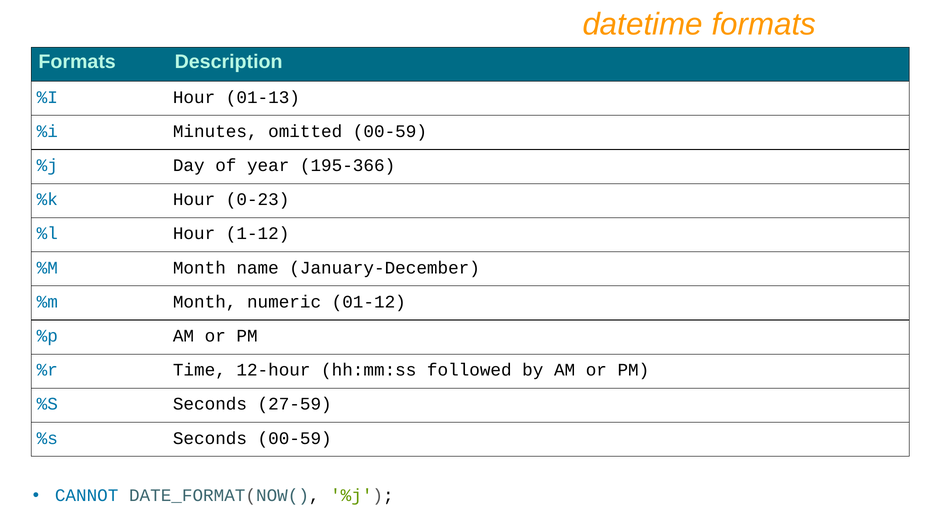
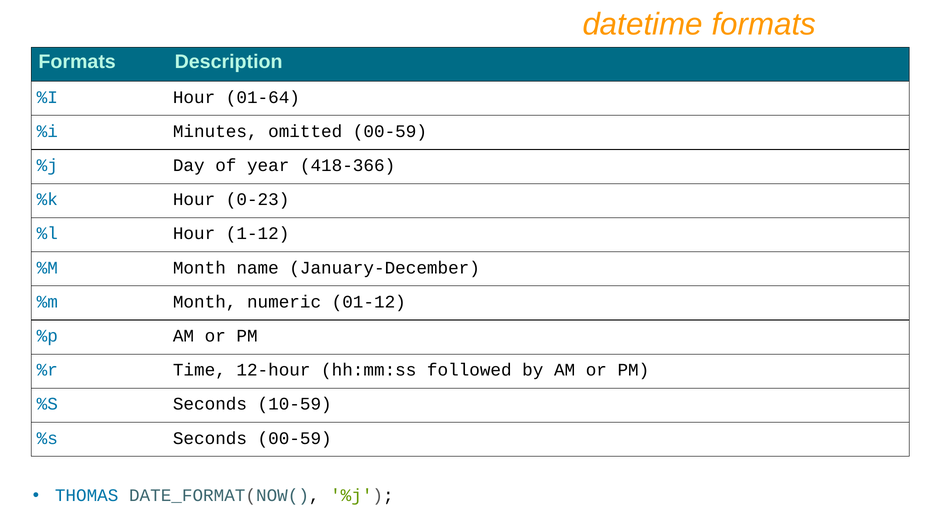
01-13: 01-13 -> 01-64 (263, 97)
195-366: 195-366 -> 418-366 (348, 166)
27-59: 27-59 -> 10-59 (295, 404)
CANNOT: CANNOT -> THOMAS (87, 496)
